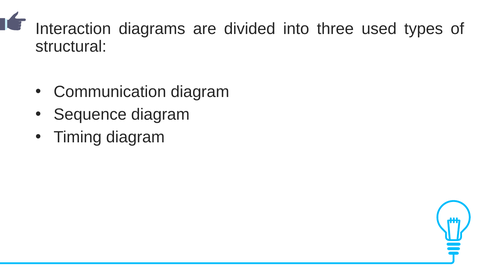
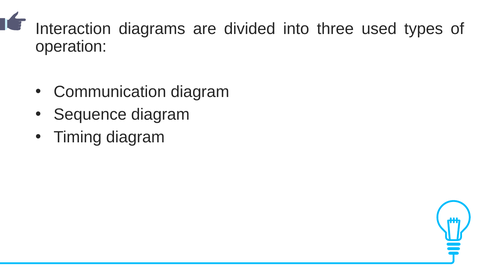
structural: structural -> operation (71, 46)
